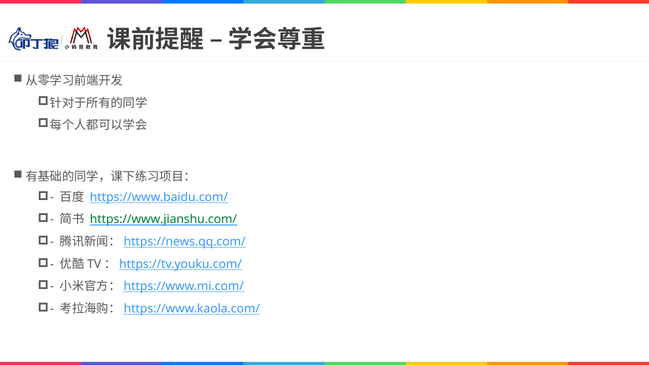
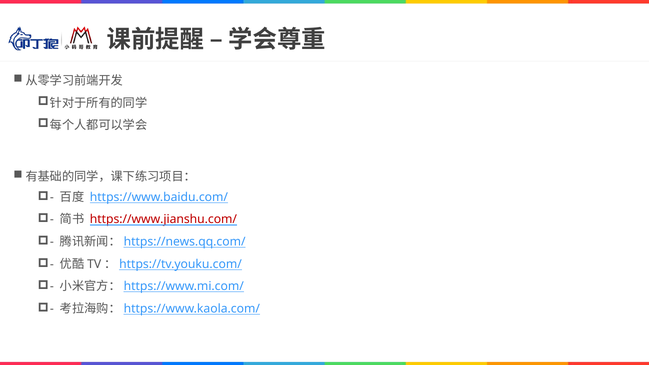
https://www.jianshu.com/ colour: green -> red (163, 219)
